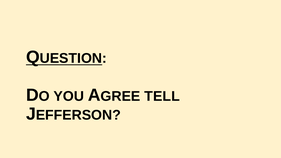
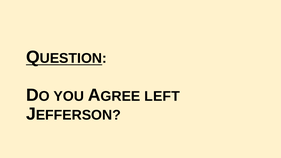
TELL: TELL -> LEFT (162, 96)
